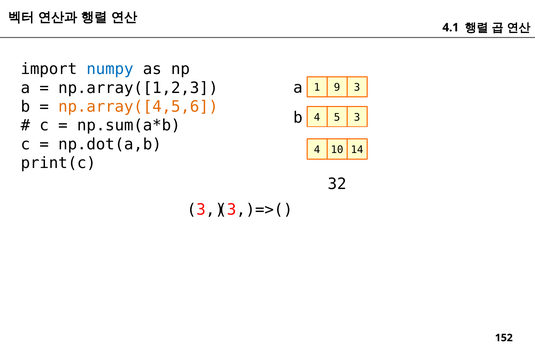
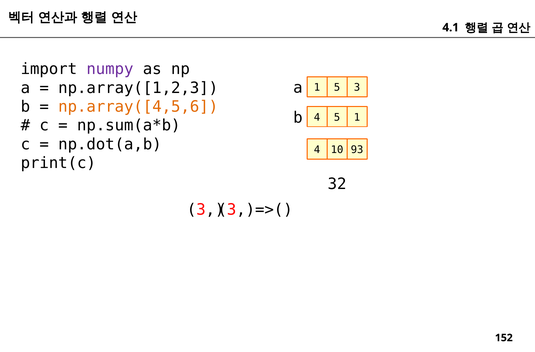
numpy colour: blue -> purple (110, 69)
1 9: 9 -> 5 (337, 87)
5 3: 3 -> 1 (357, 117)
14: 14 -> 93 (357, 149)
